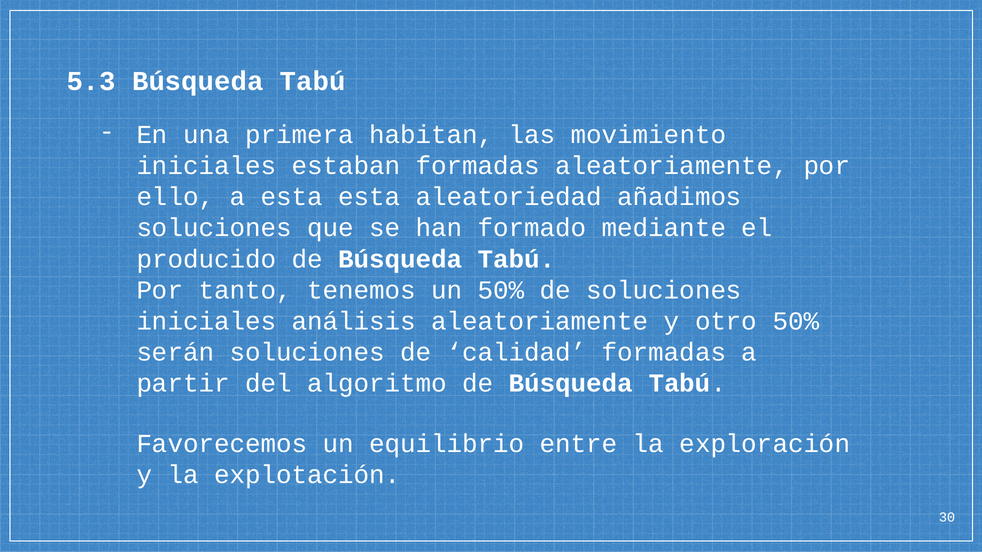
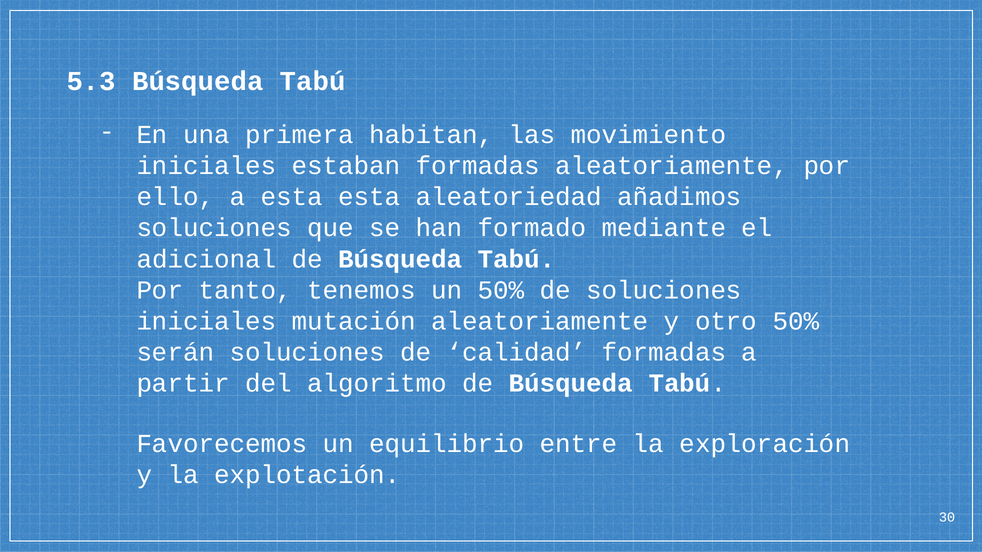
producido: producido -> adicional (206, 259)
análisis: análisis -> mutación (354, 321)
